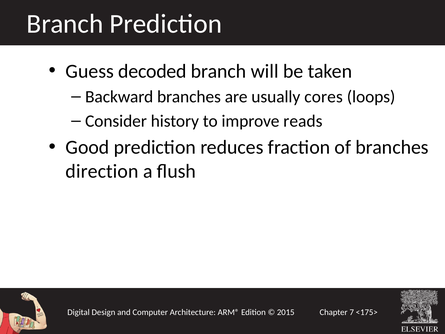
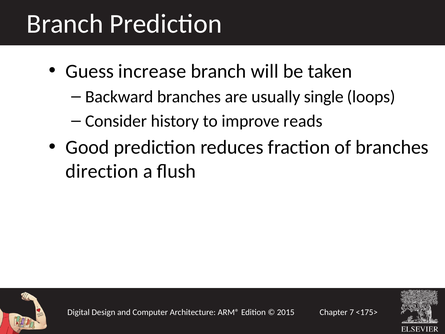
decoded: decoded -> increase (152, 71)
cores: cores -> single (324, 97)
